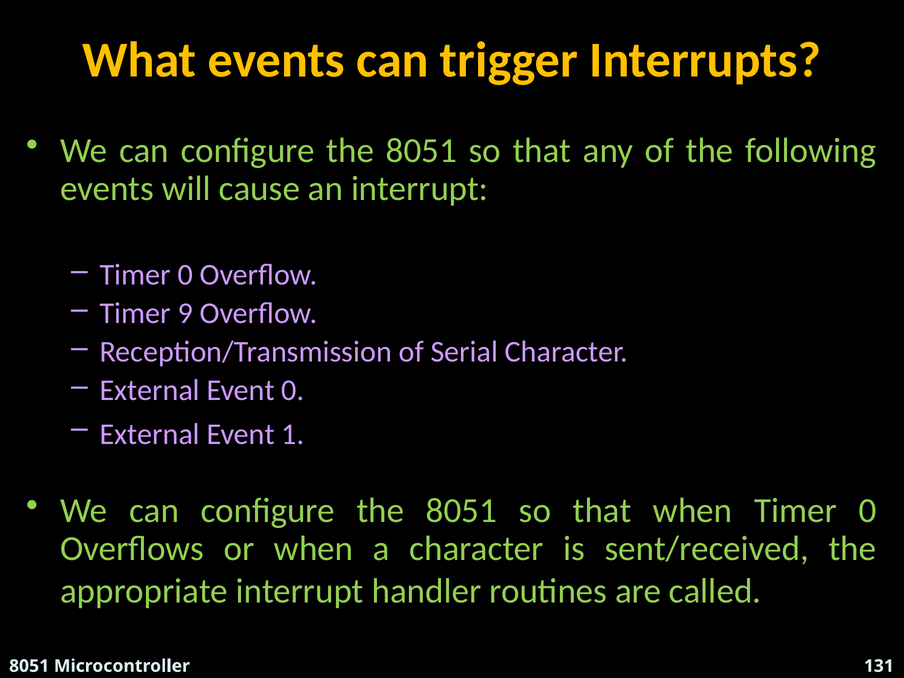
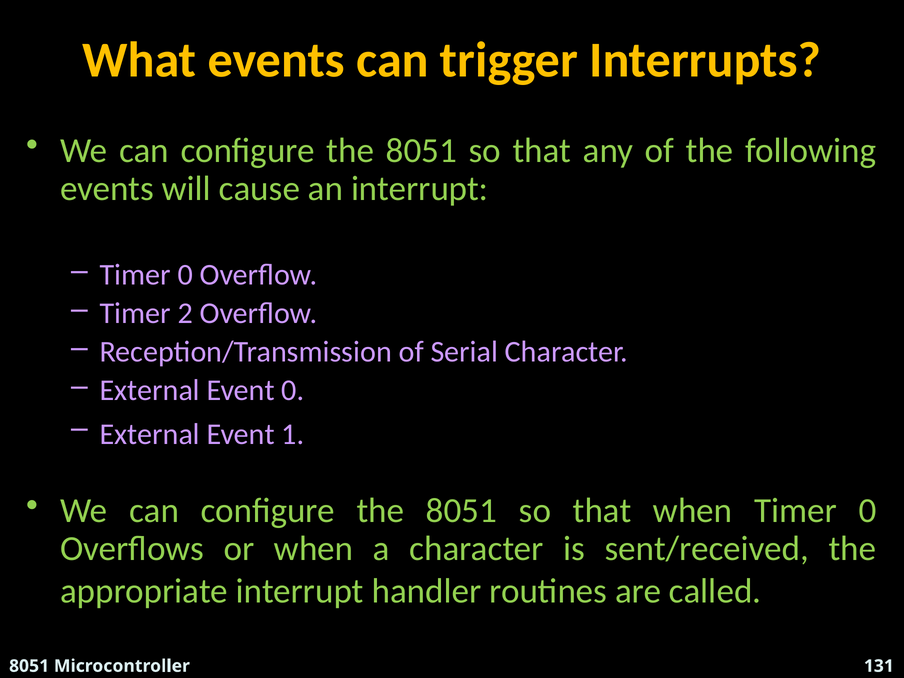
9: 9 -> 2 (185, 313)
